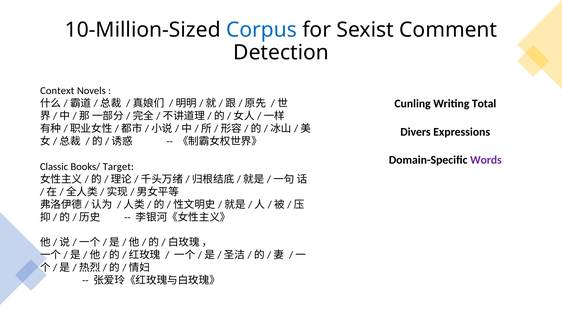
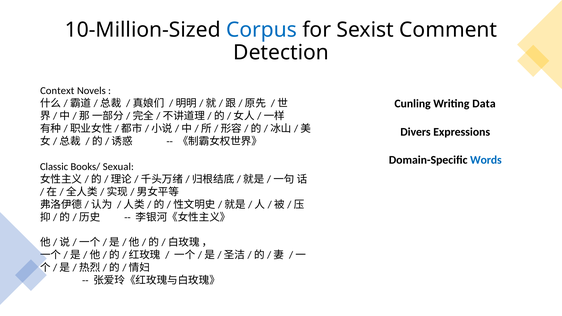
Total: Total -> Data (484, 104)
Words colour: purple -> blue (486, 160)
Target: Target -> Sexual (118, 167)
